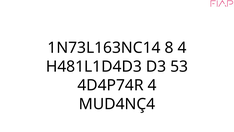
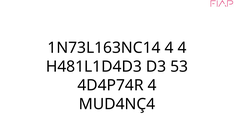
1N73L163NC14 8: 8 -> 4 (169, 48)
